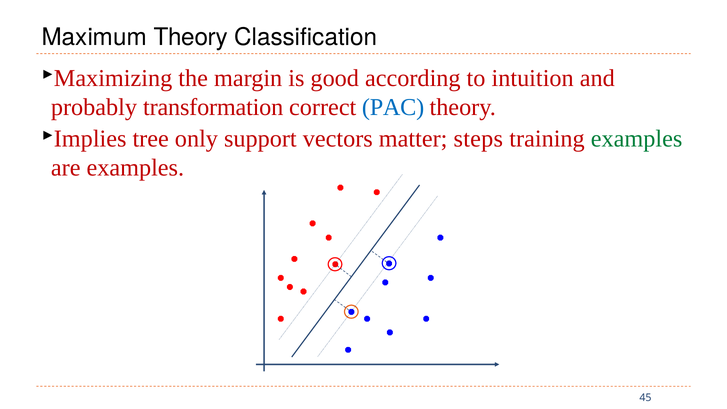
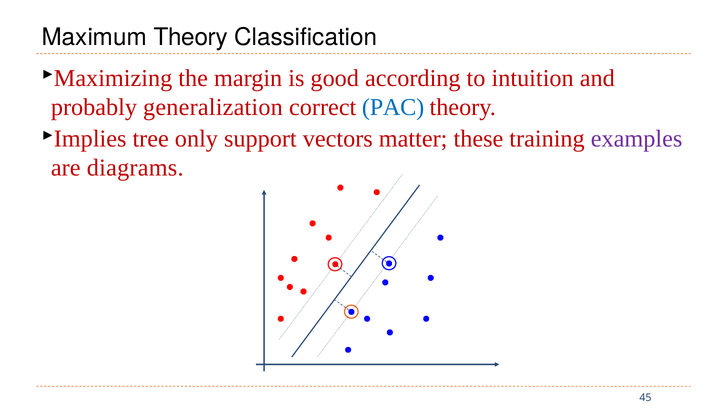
transformation: transformation -> generalization (213, 107)
steps: steps -> these (478, 139)
examples colour: green -> purple (637, 139)
are examples: examples -> diagrams (135, 168)
